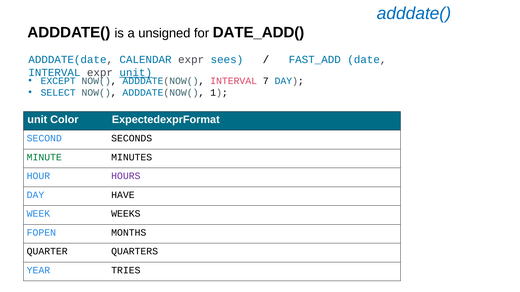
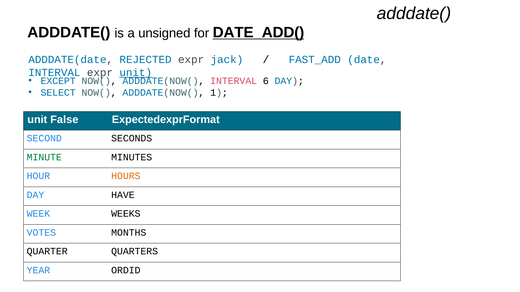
adddate( colour: blue -> black (414, 14)
DATE_ADD( underline: none -> present (258, 33)
CALENDAR: CALENDAR -> REJECTED (146, 60)
sees: sees -> jack (227, 60)
7: 7 -> 6 (266, 81)
Color: Color -> False (64, 120)
HOURS colour: purple -> orange (126, 176)
FOPEN: FOPEN -> VOTES (41, 233)
TRIES: TRIES -> ORDID (126, 271)
